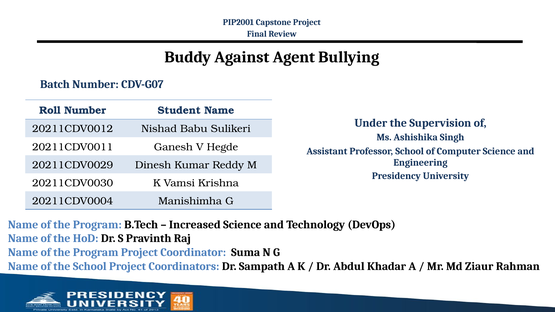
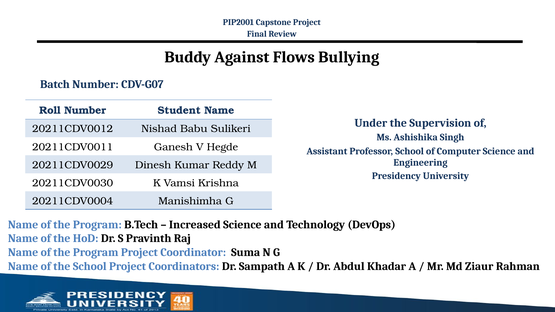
Agent: Agent -> Flows (294, 57)
